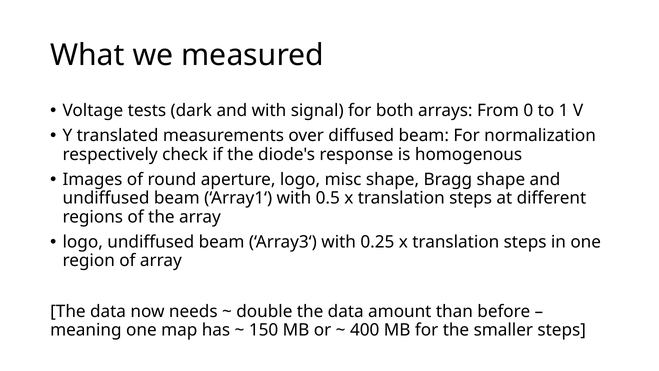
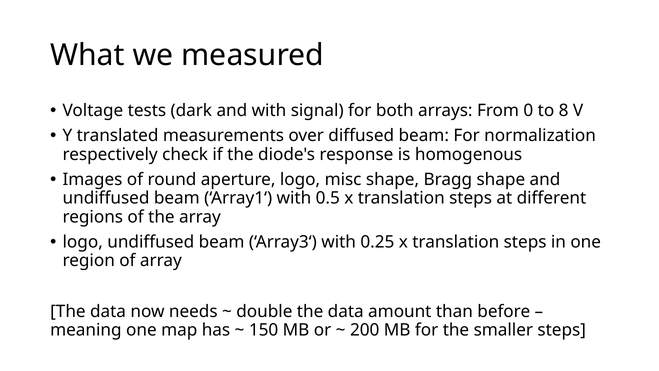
1: 1 -> 8 (564, 110)
400: 400 -> 200 (365, 330)
